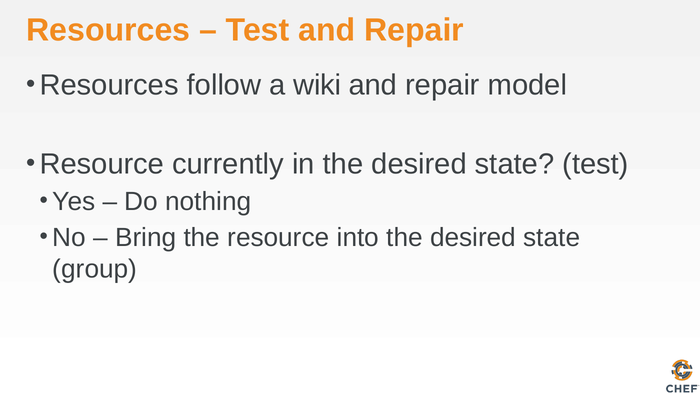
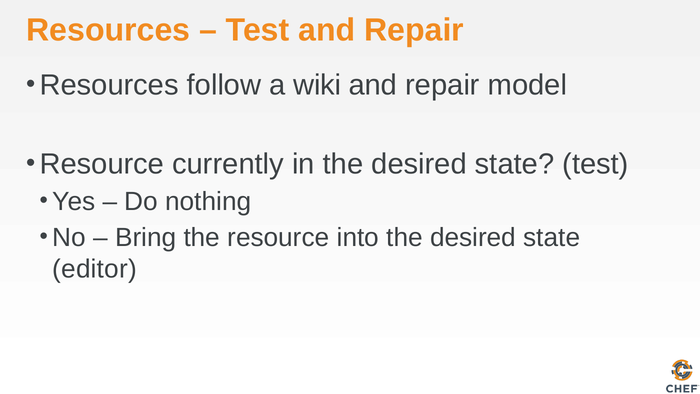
group: group -> editor (95, 269)
